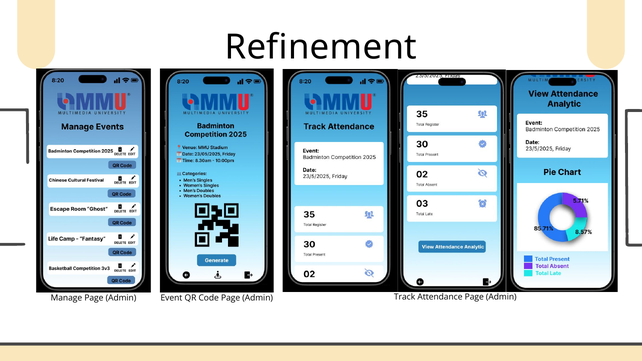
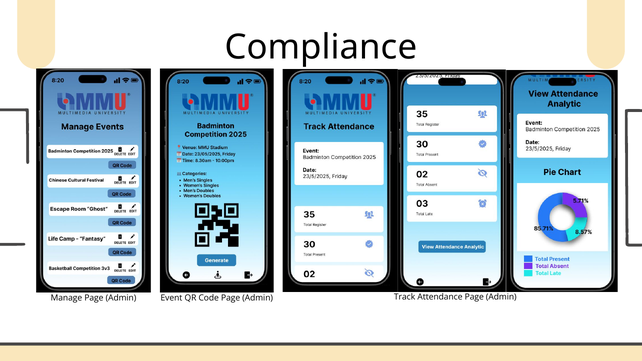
Refinement: Refinement -> Compliance (321, 47)
